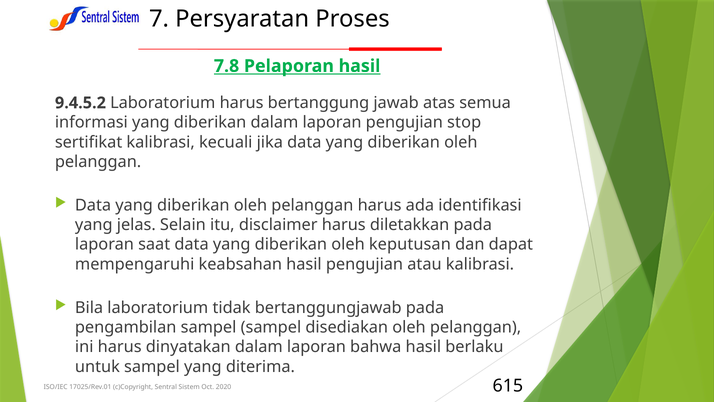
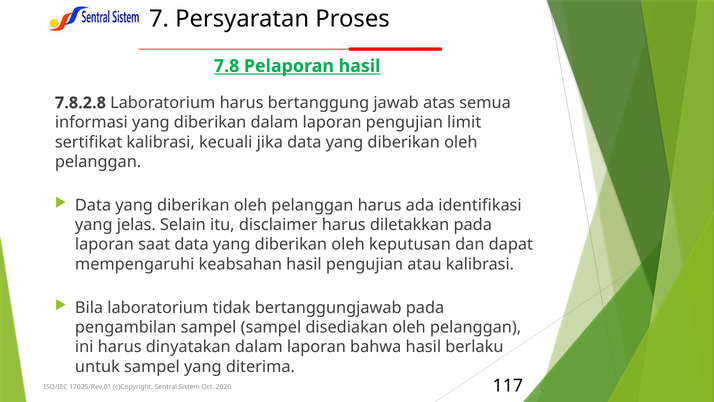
9.4.5.2: 9.4.5.2 -> 7.8.2.8 (80, 103)
stop: stop -> limit (464, 122)
615: 615 -> 117 (508, 386)
